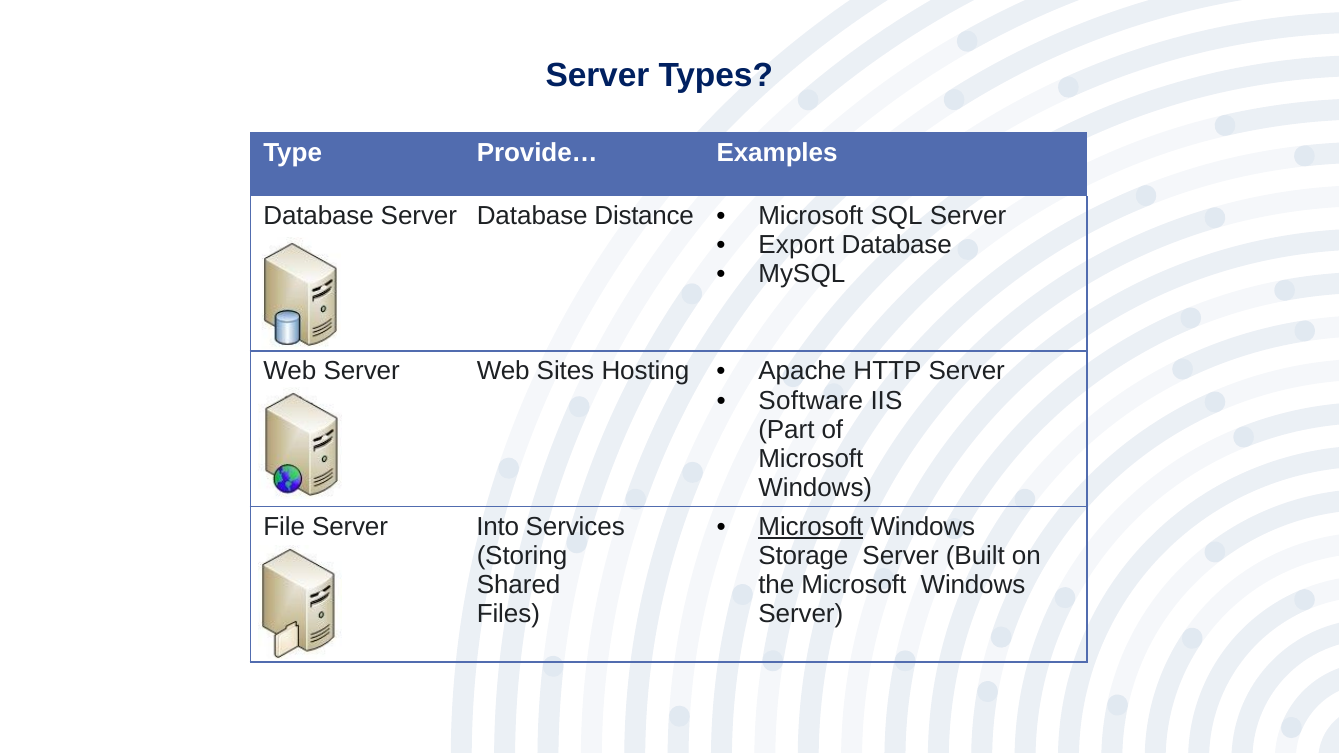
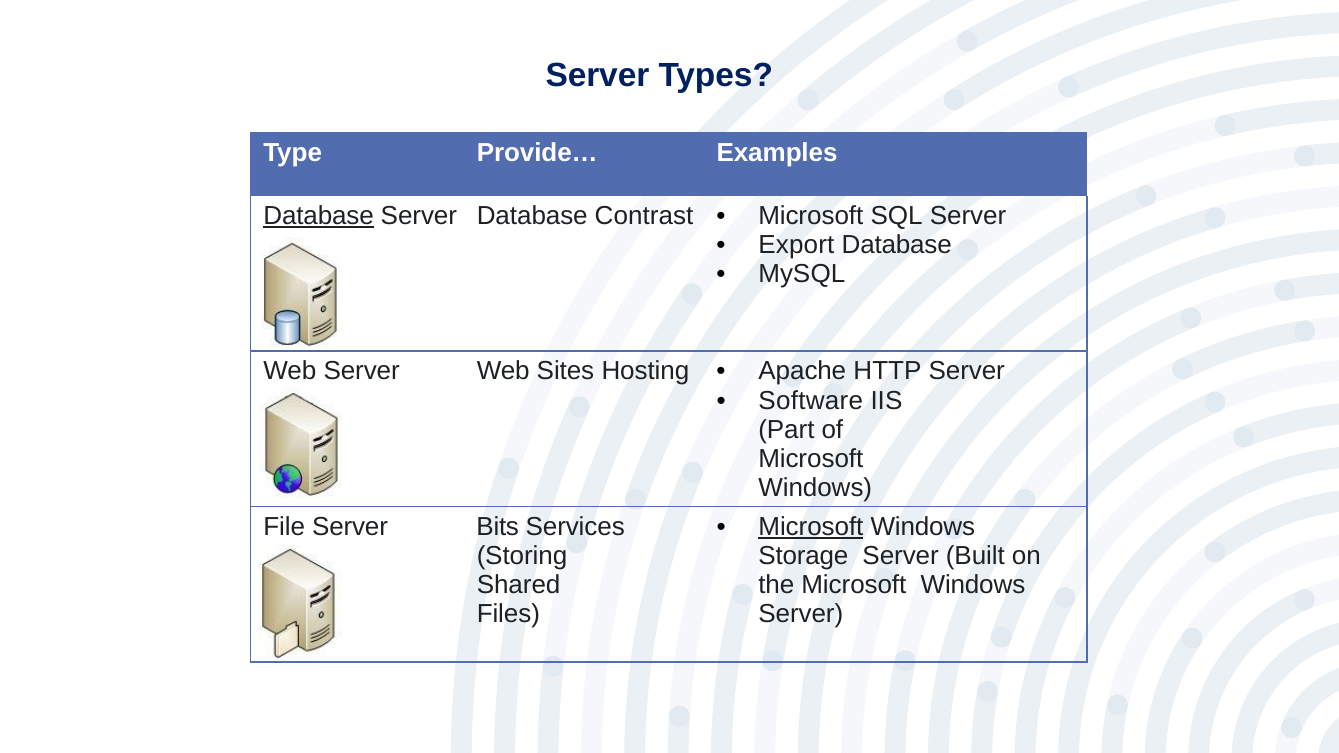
Database underline: none -> present (319, 216)
Distance: Distance -> Contrast (644, 216)
Into: Into -> Bits (498, 527)
